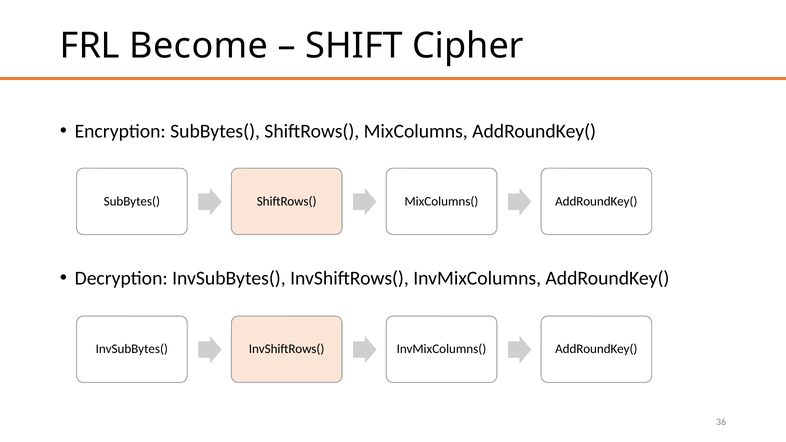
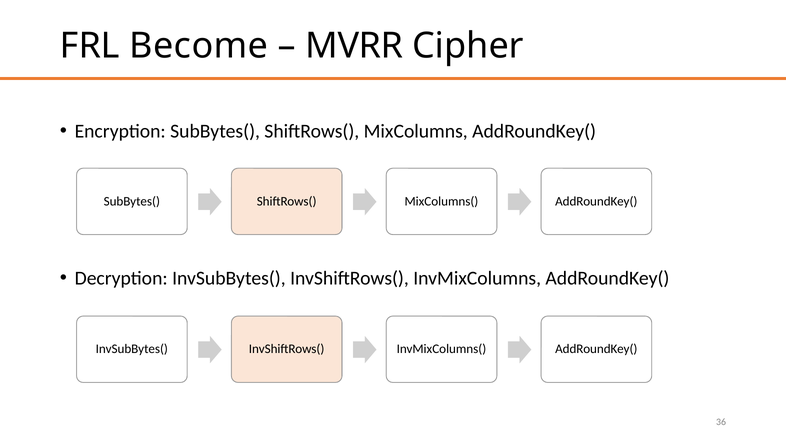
SHIFT: SHIFT -> MVRR (354, 46)
